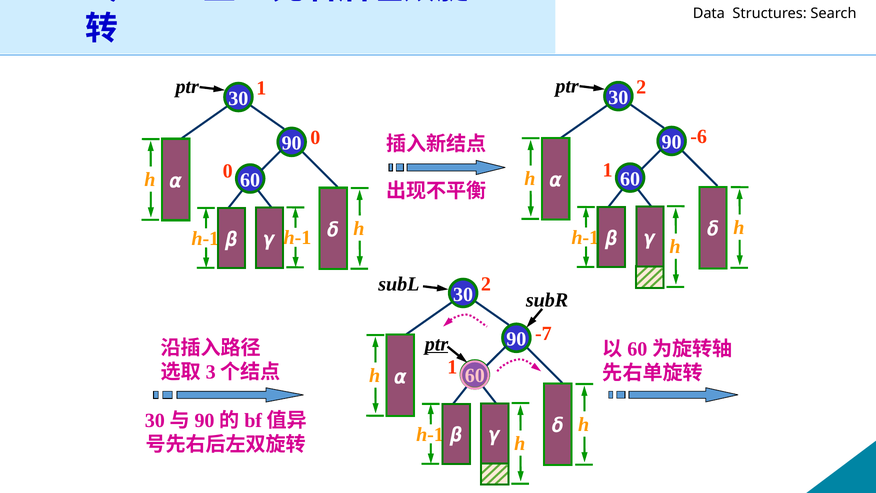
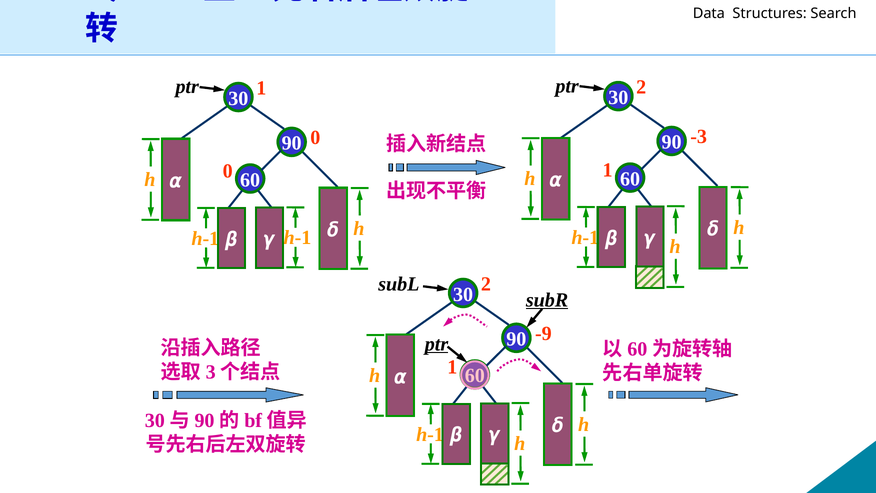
-6: -6 -> -3 (699, 136)
subR underline: none -> present (547, 300)
-7: -7 -> -9 (543, 333)
